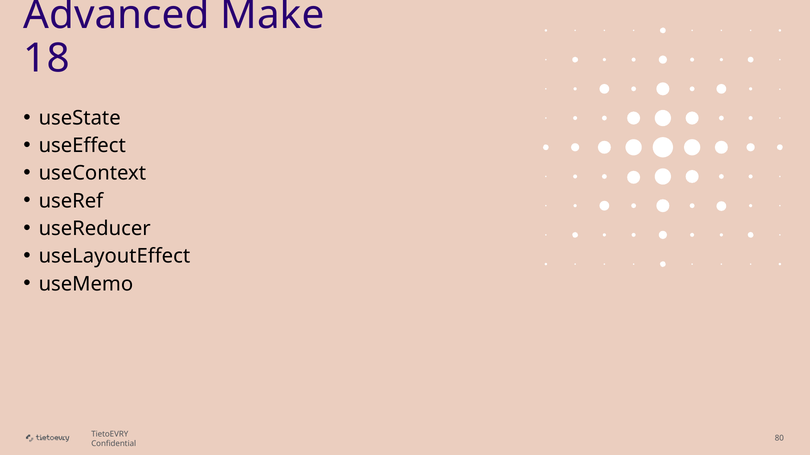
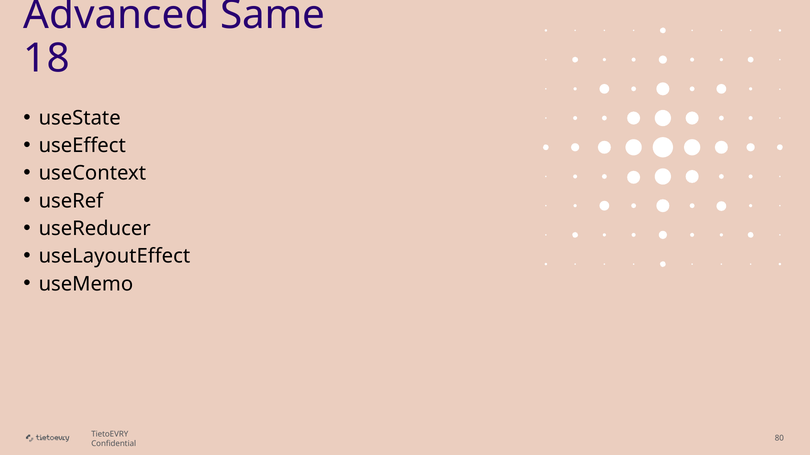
Make: Make -> Same (273, 15)
